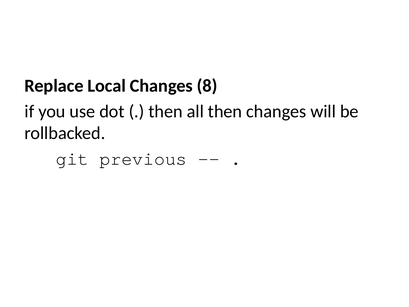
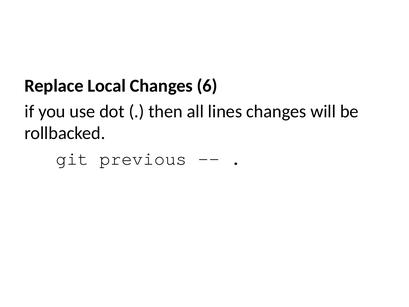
8: 8 -> 6 (207, 86)
all then: then -> lines (225, 111)
